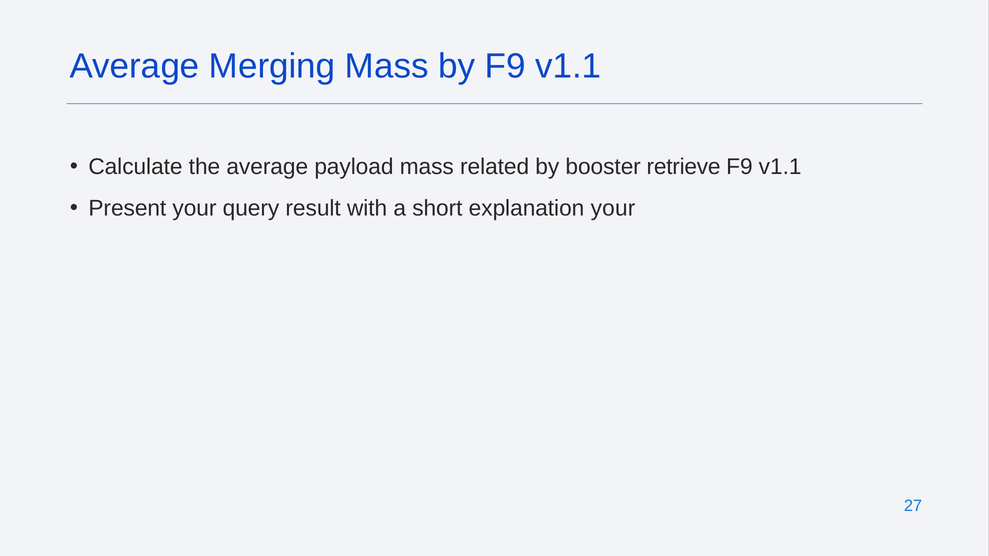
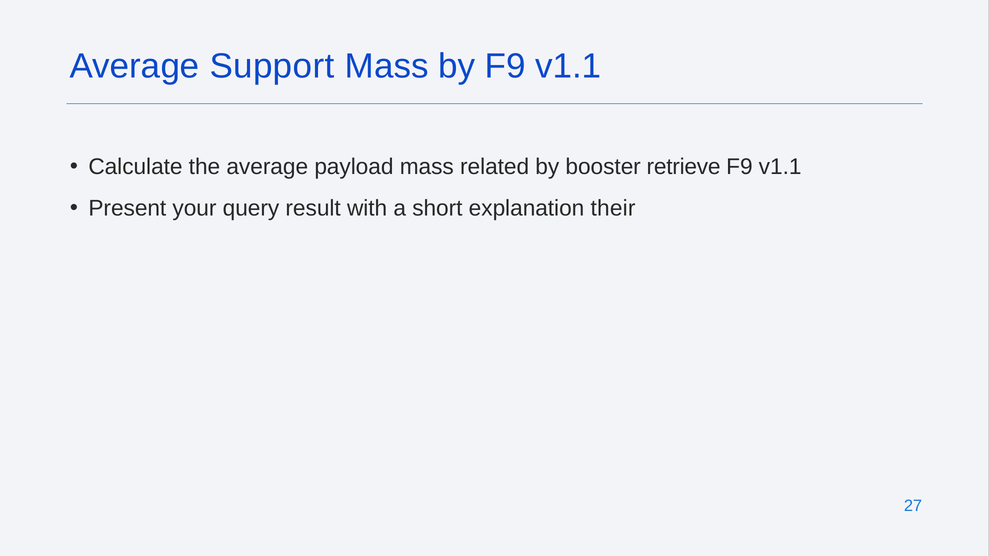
Merging: Merging -> Support (272, 66)
explanation your: your -> their (613, 209)
